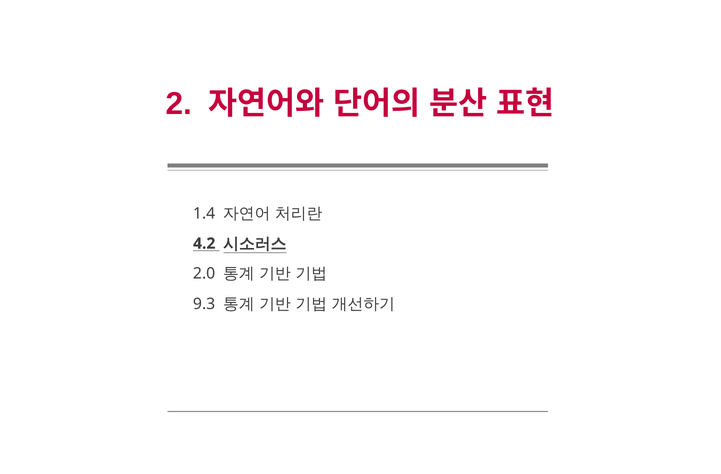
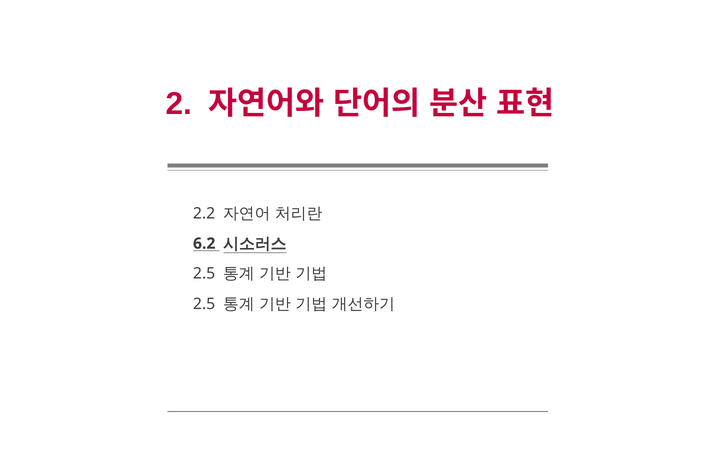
1.4: 1.4 -> 2.2 (204, 213)
4.2: 4.2 -> 6.2 (204, 243)
2.0: 2.0 -> 2.5 (204, 273)
9.3: 9.3 -> 2.5 (204, 304)
